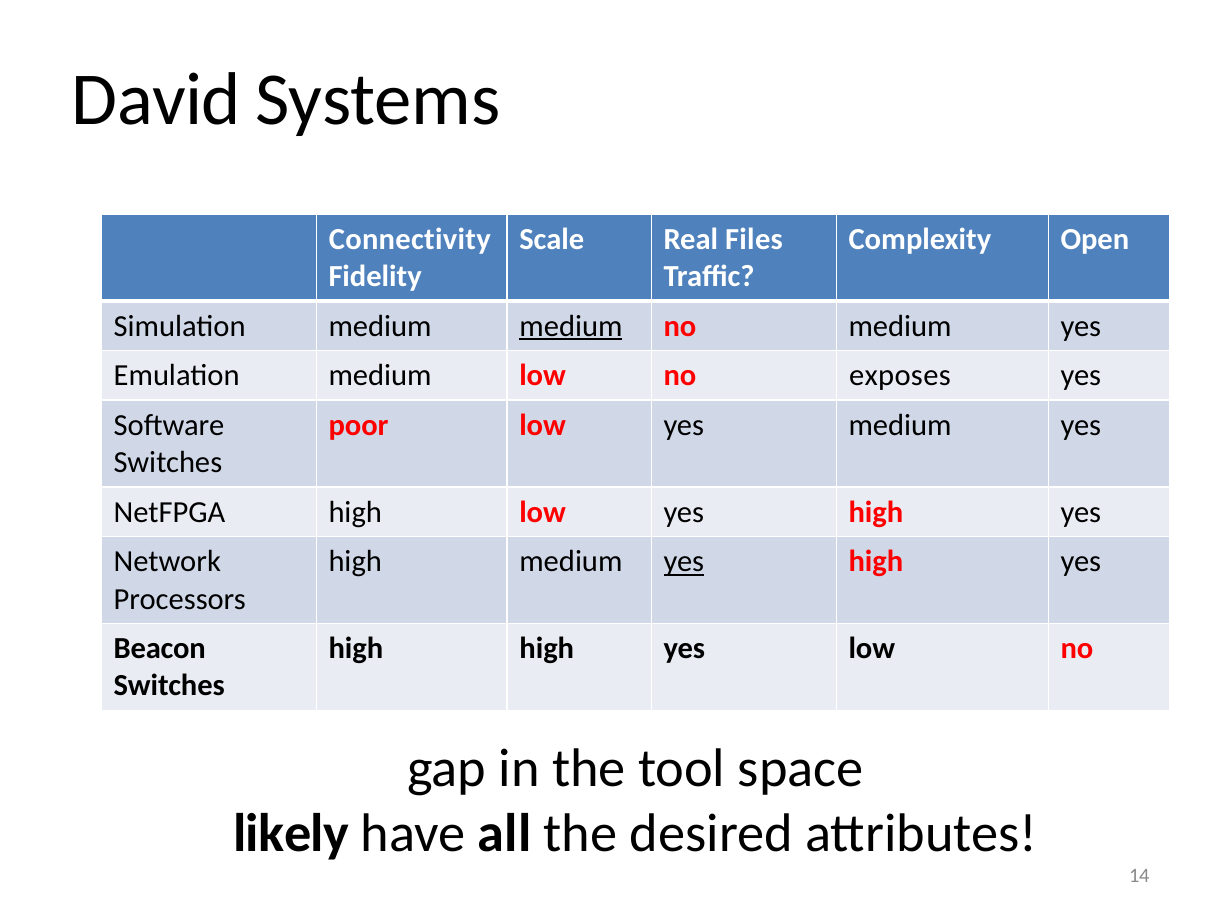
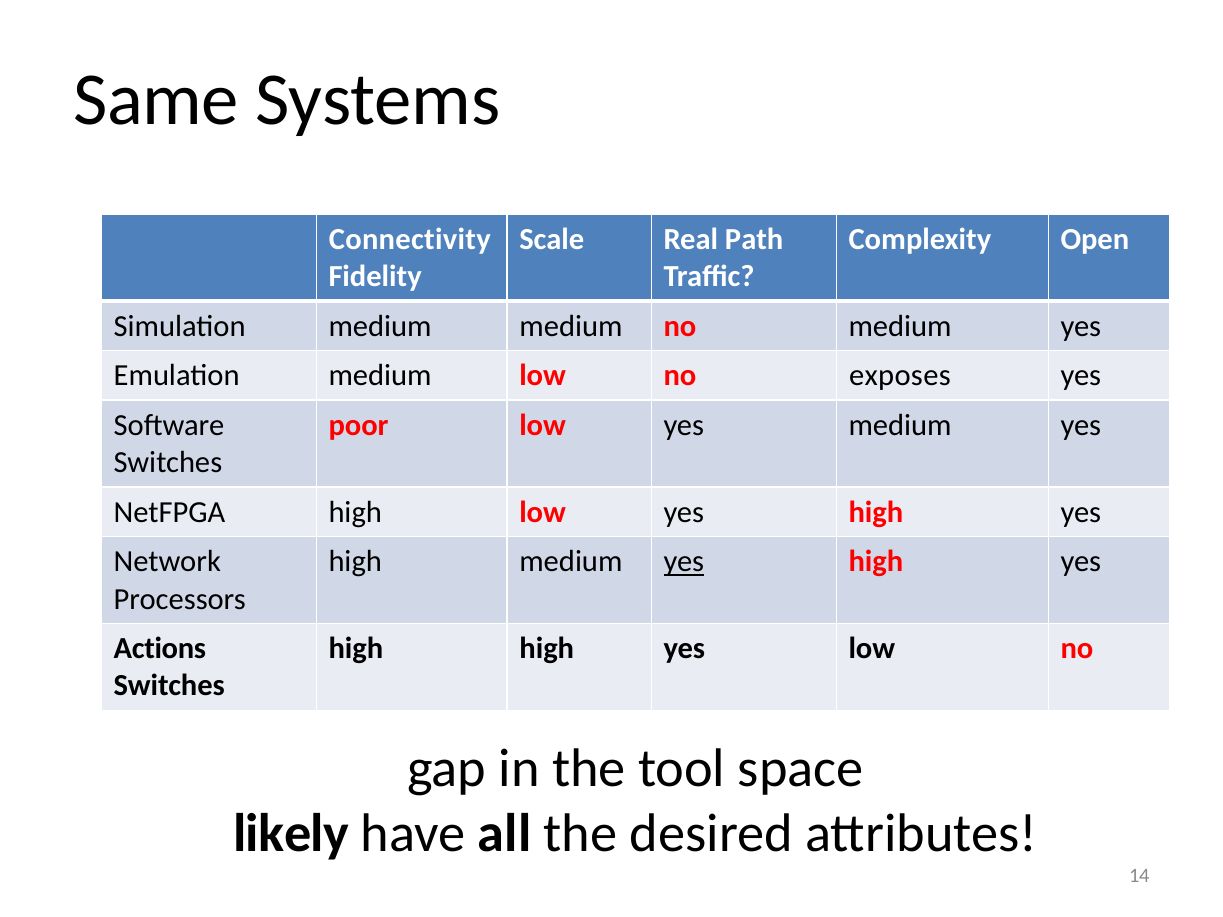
David: David -> Same (156, 99)
Files: Files -> Path (754, 239)
medium underline: present -> none (571, 326)
Beacon: Beacon -> Actions (160, 649)
